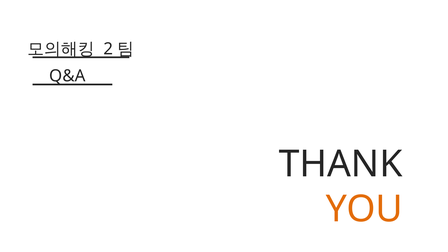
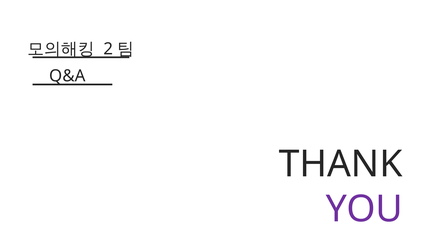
YOU colour: orange -> purple (364, 209)
